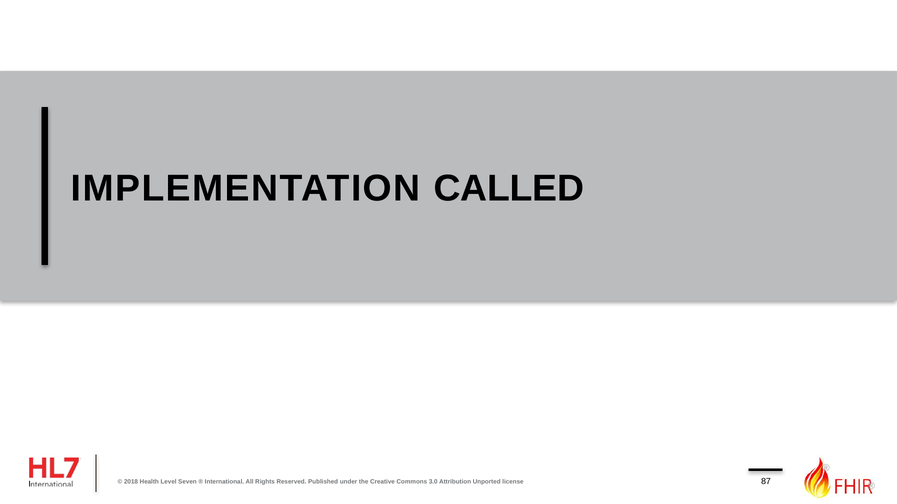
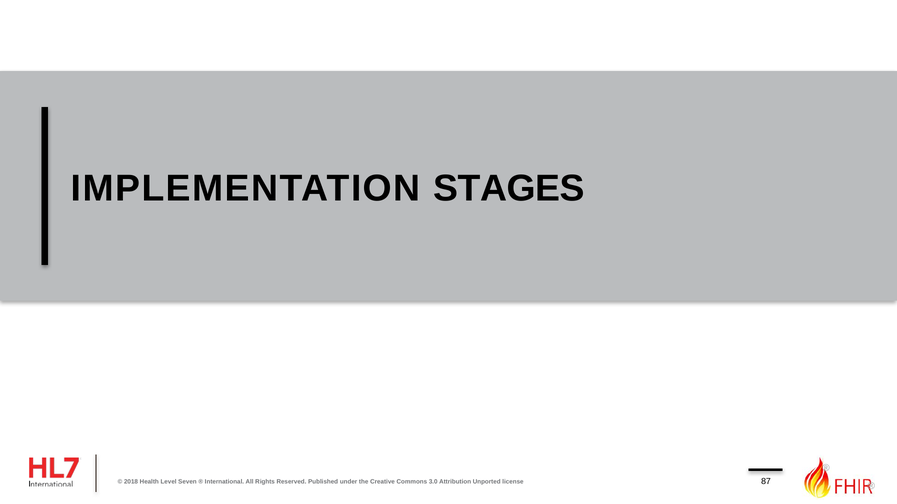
CALLED: CALLED -> STAGES (509, 189)
